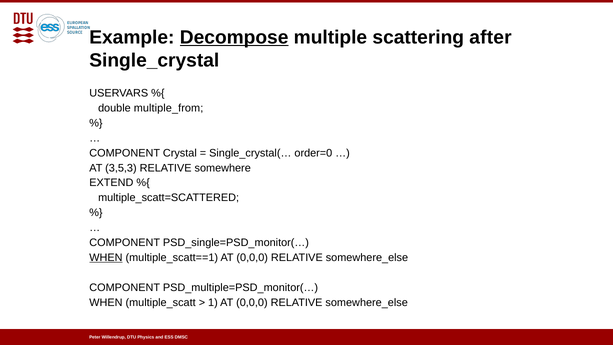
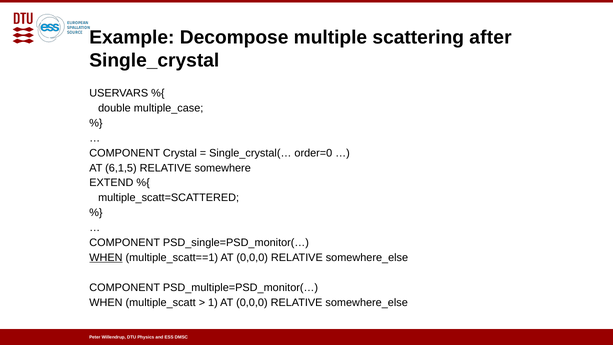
Decompose underline: present -> none (234, 37)
multiple_from: multiple_from -> multiple_case (169, 108)
3,5,3: 3,5,3 -> 6,1,5 (121, 168)
